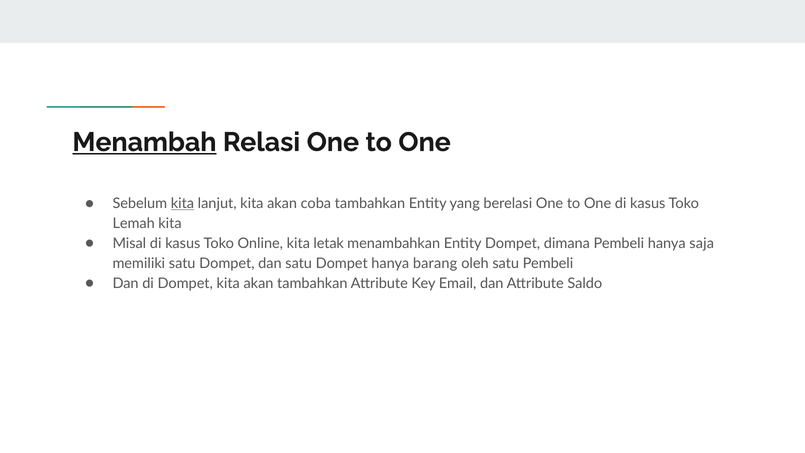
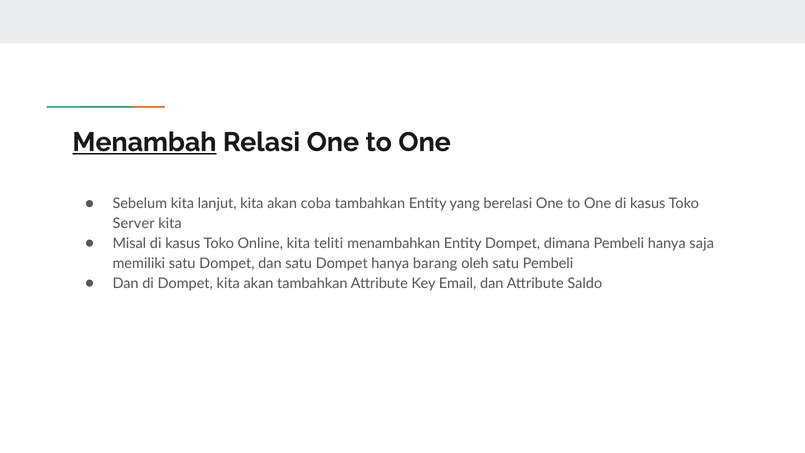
kita underline: present -> none (182, 203)
Lemah: Lemah -> Server (134, 223)
letak: letak -> teliti (329, 243)
